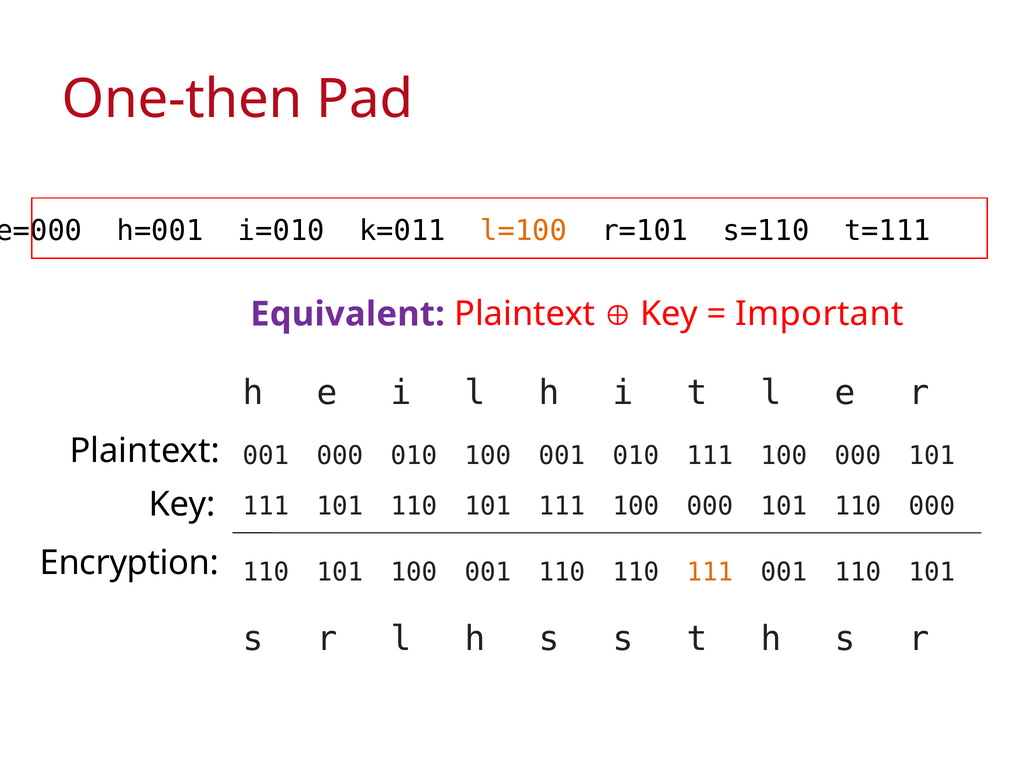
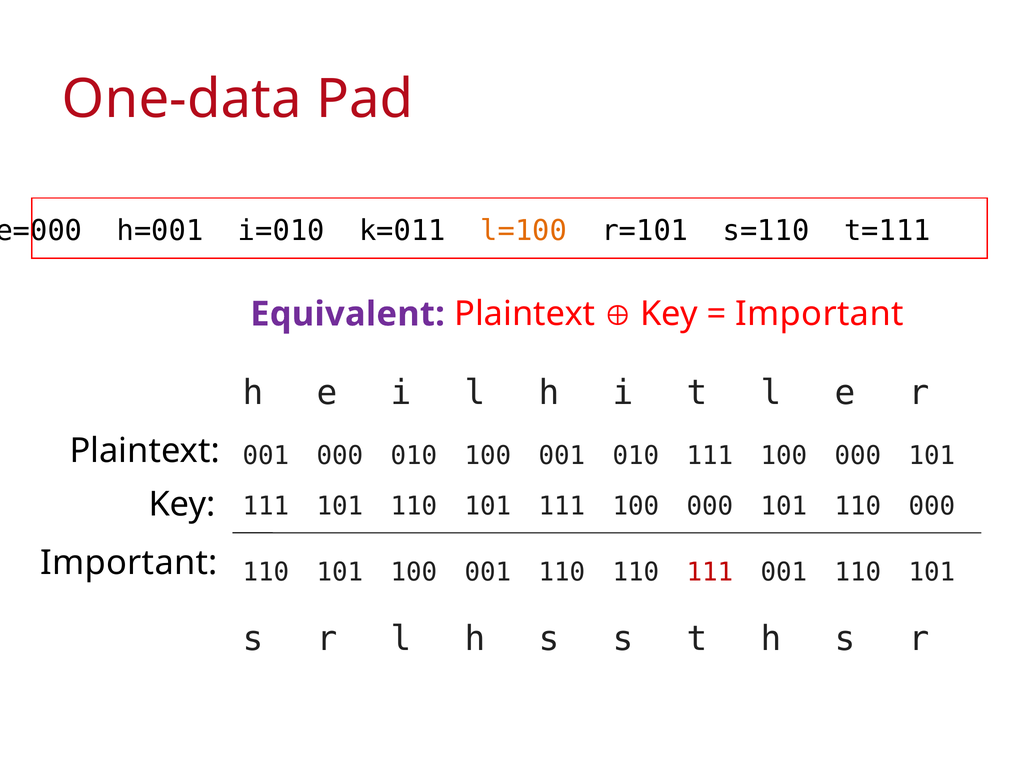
One-then: One-then -> One-data (182, 99)
Encryption: Encryption -> Important (129, 563)
111 colour: orange -> red (710, 572)
